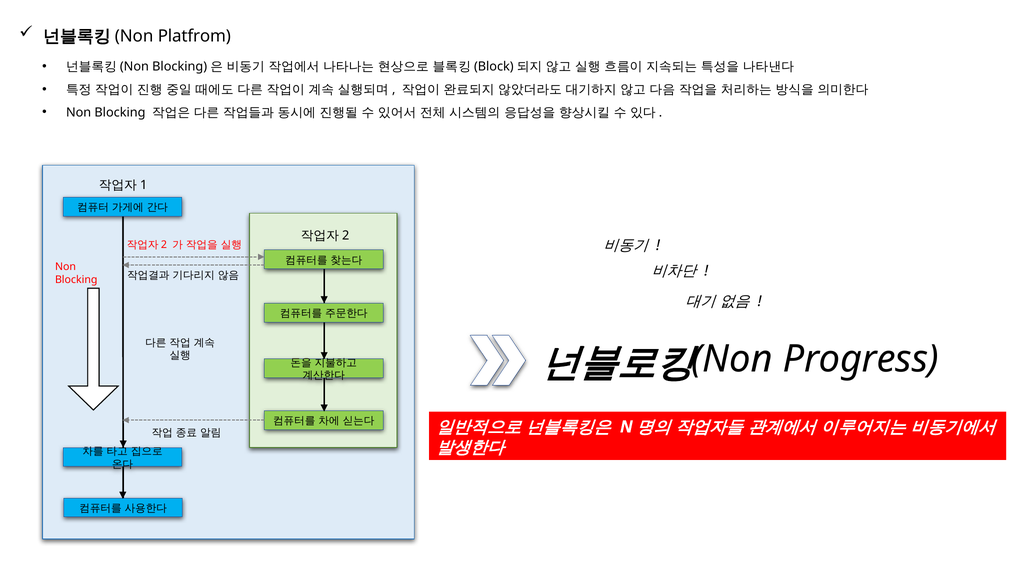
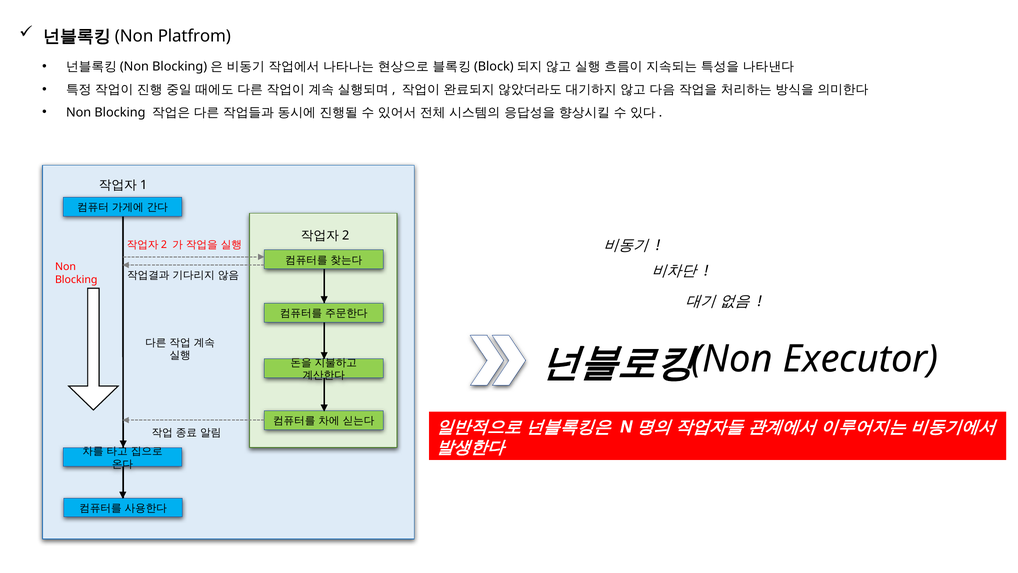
Progress: Progress -> Executor (861, 359)
